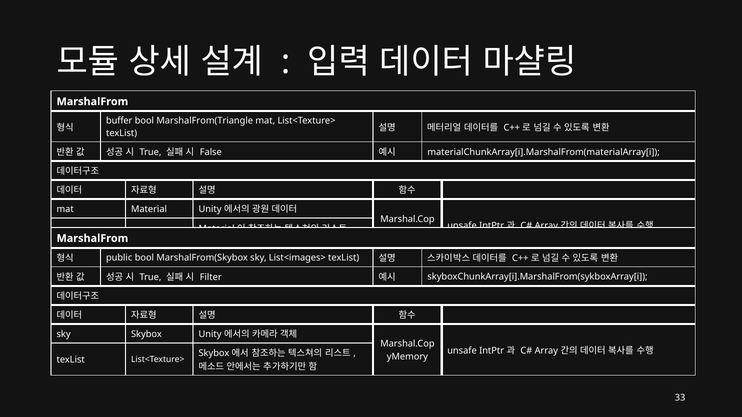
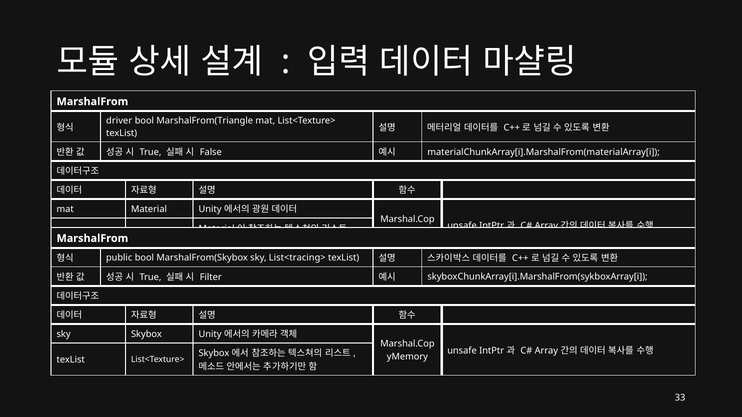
buffer: buffer -> driver (119, 121)
List<images>: List<images> -> List<tracing> (297, 258)
